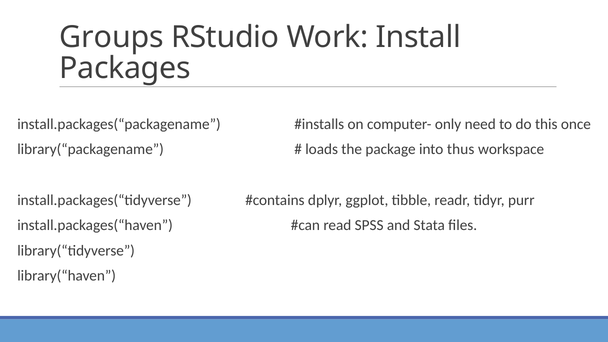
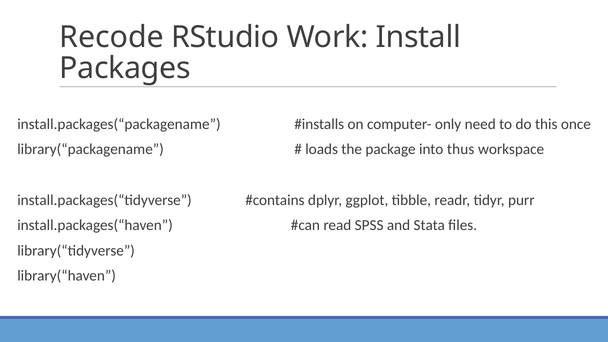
Groups: Groups -> Recode (112, 37)
